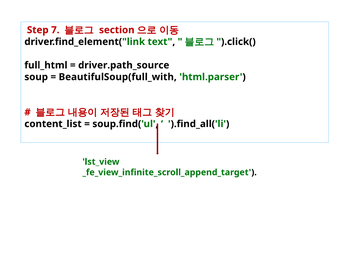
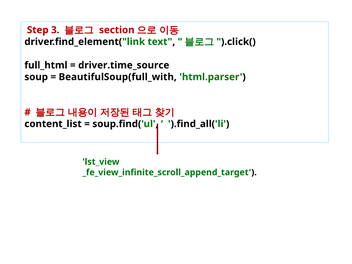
7: 7 -> 3 (55, 30)
driver.path_source: driver.path_source -> driver.time_source (124, 65)
